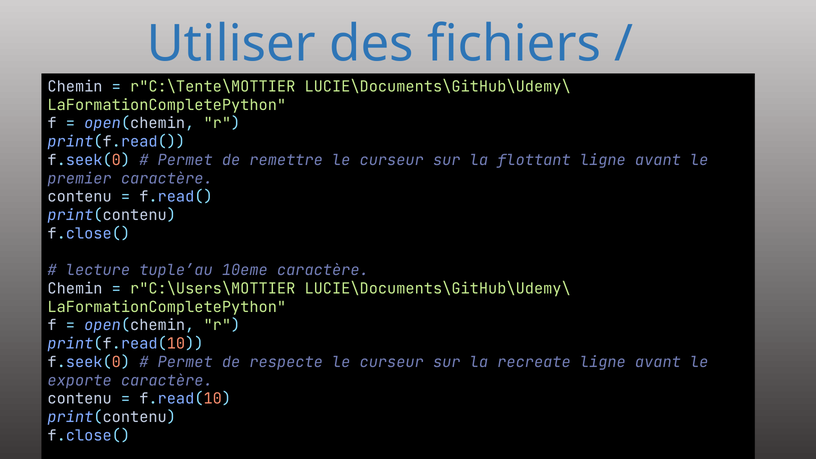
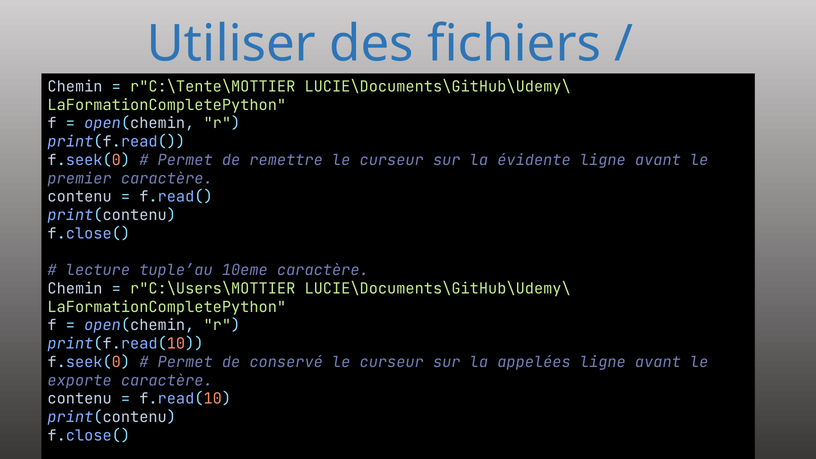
flottant: flottant -> évidente (534, 160)
respecte: respecte -> conservé (286, 362)
recreate: recreate -> appelées (534, 362)
